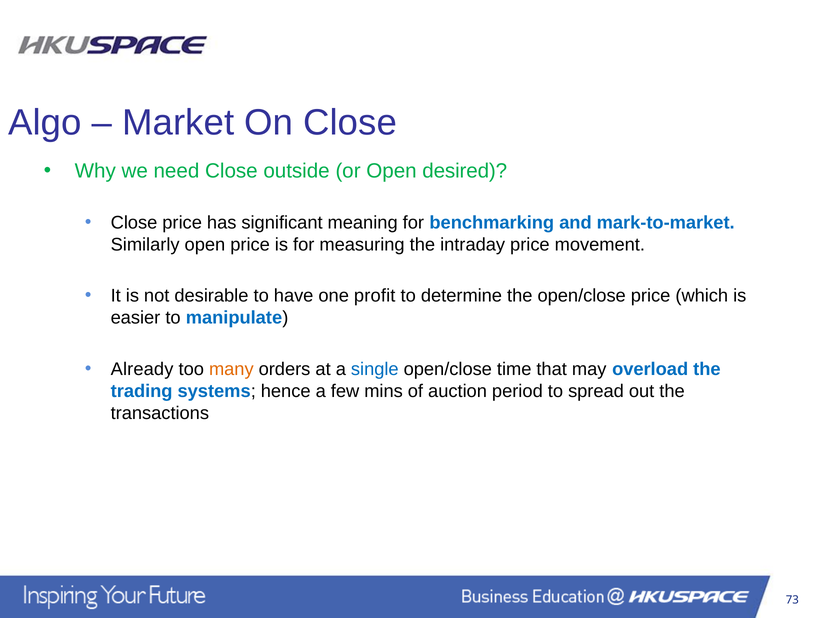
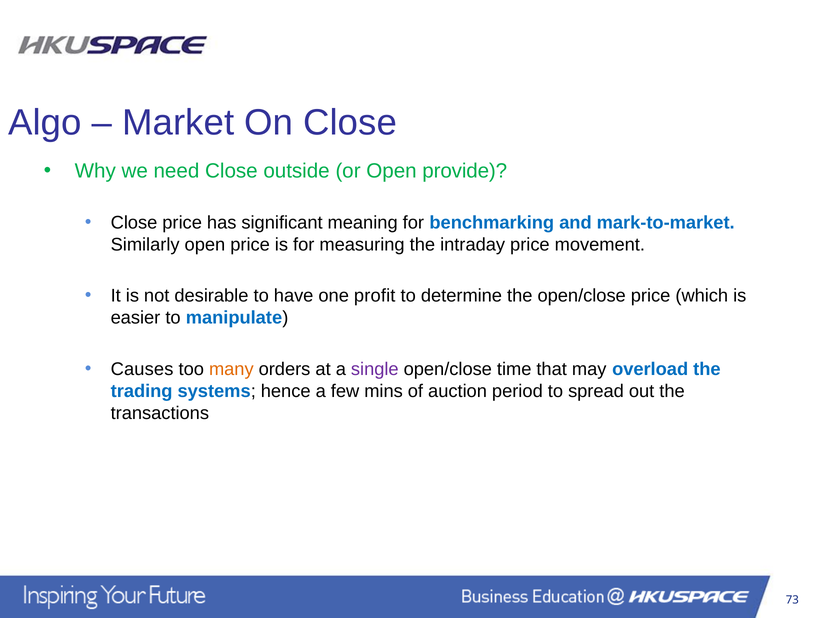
desired: desired -> provide (465, 171)
Already: Already -> Causes (142, 369)
single colour: blue -> purple (375, 369)
